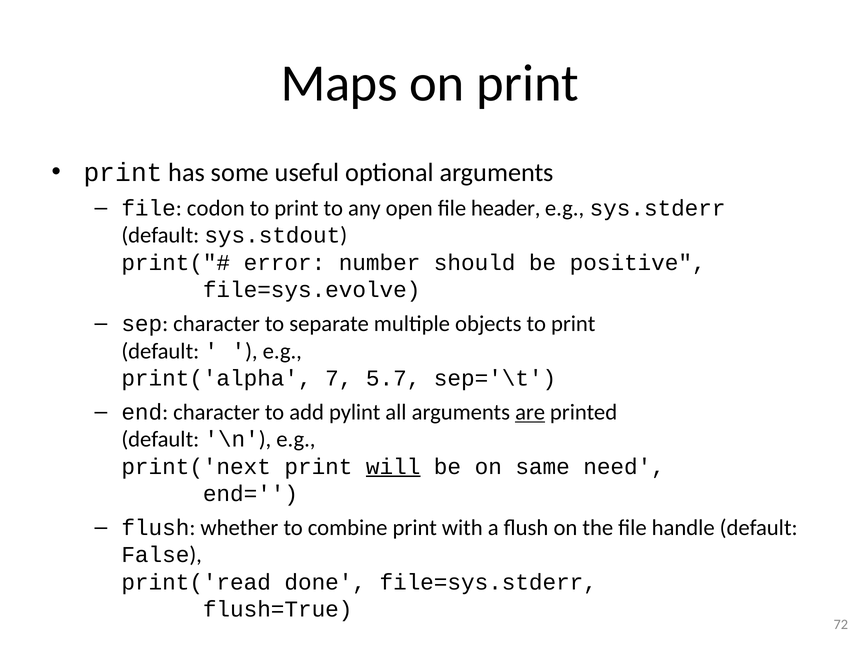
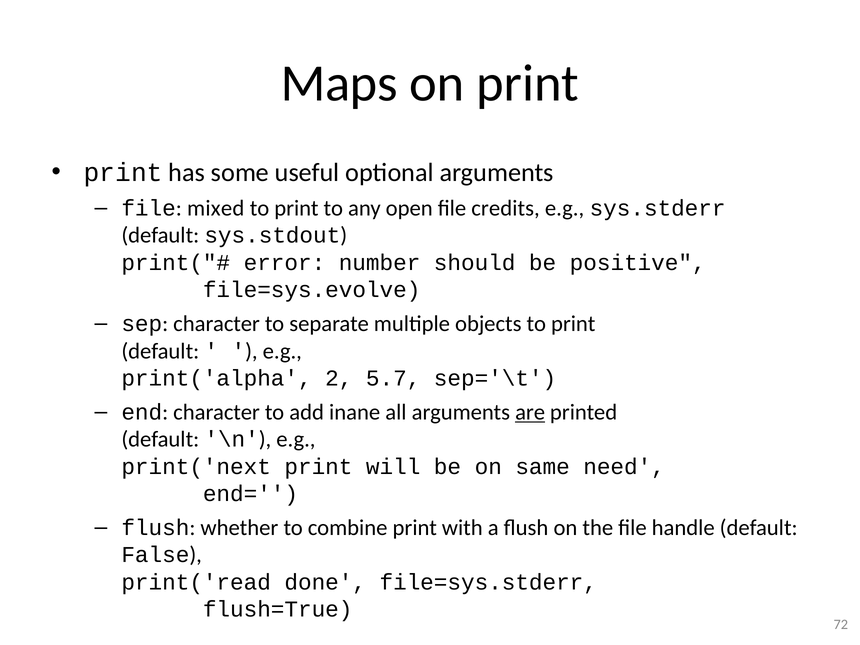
codon: codon -> mixed (216, 208)
header: header -> credits (506, 208)
7: 7 -> 2 (339, 378)
pylint: pylint -> inane (355, 412)
will underline: present -> none (393, 467)
